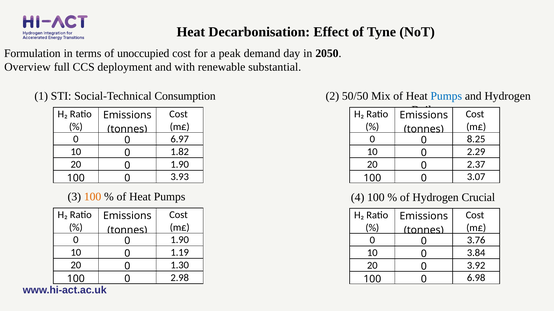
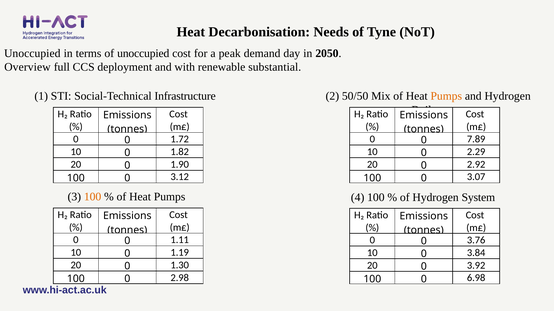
Effect: Effect -> Needs (331, 32)
Formulation: Formulation -> Unoccupied (32, 53)
Consumption: Consumption -> Infrastructure (185, 96)
Pumps colour: blue -> orange (446, 96)
6.97: 6.97 -> 1.72 (180, 139)
8.25: 8.25 -> 7.89 (476, 139)
2.37: 2.37 -> 2.92 (476, 165)
3.93: 3.93 -> 3.12 (180, 177)
Crucial: Crucial -> System (478, 198)
1.90: 1.90 -> 1.11 (180, 240)
